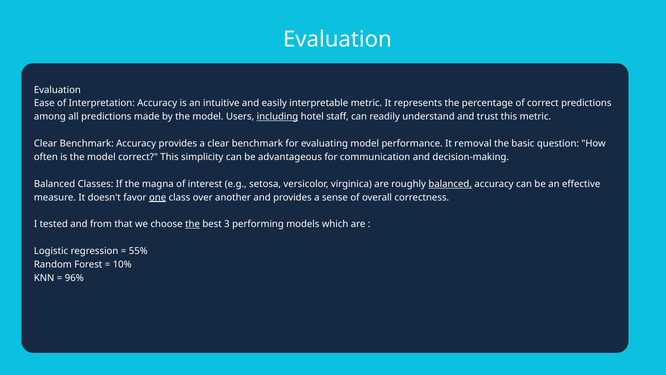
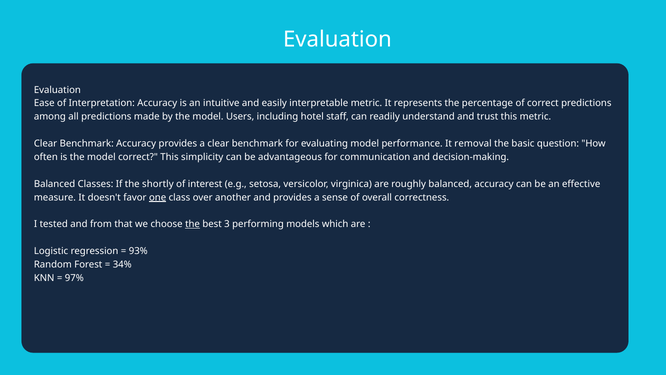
including underline: present -> none (277, 117)
magna: magna -> shortly (158, 184)
balanced underline: present -> none (450, 184)
55%: 55% -> 93% (138, 251)
10%: 10% -> 34% (122, 264)
96%: 96% -> 97% (74, 278)
